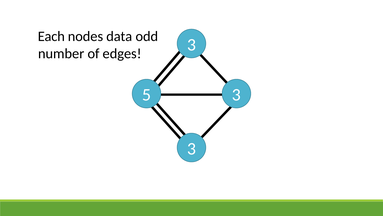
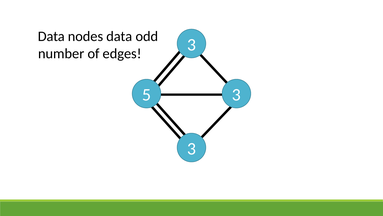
Each: Each -> Data (51, 36)
